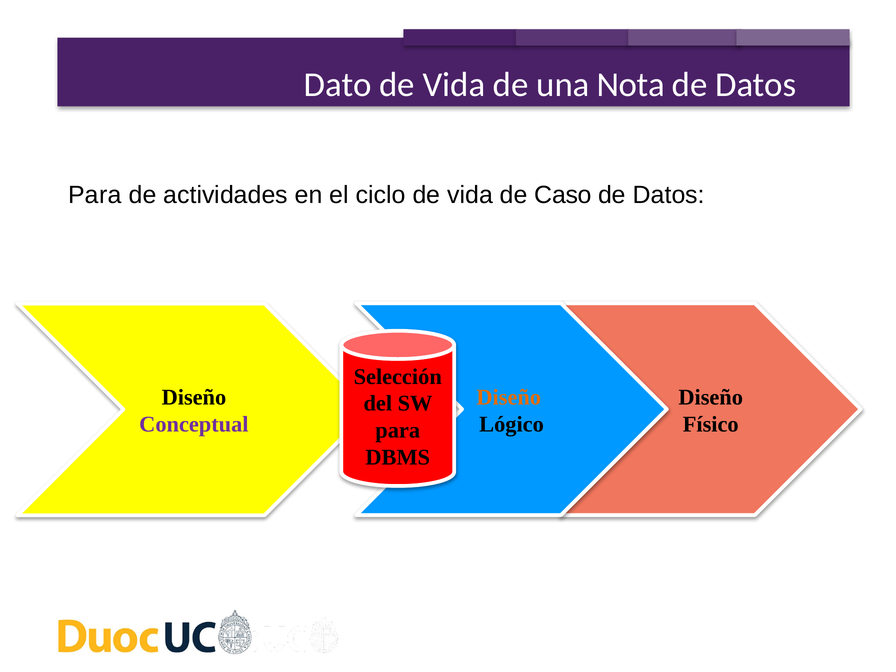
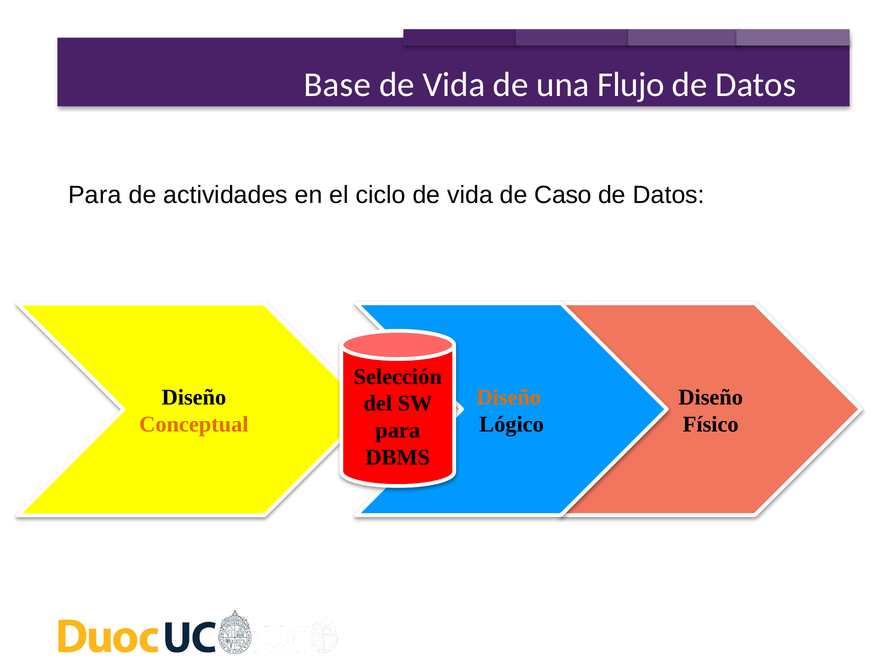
Dato: Dato -> Base (337, 85)
Nota: Nota -> Flujo (631, 85)
Conceptual colour: purple -> orange (194, 424)
